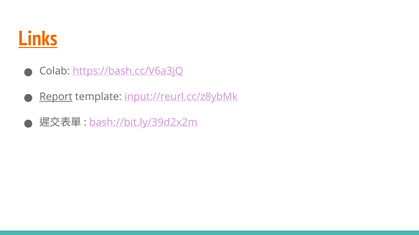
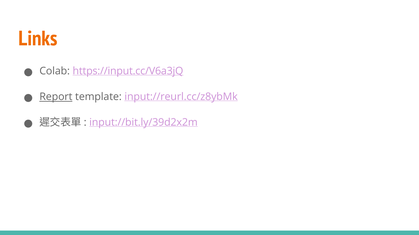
Links underline: present -> none (38, 39)
https://bash.cc/V6a3jQ: https://bash.cc/V6a3jQ -> https://input.cc/V6a3jQ (128, 71)
bash://bit.ly/39d2x2m: bash://bit.ly/39d2x2m -> input://bit.ly/39d2x2m (143, 123)
